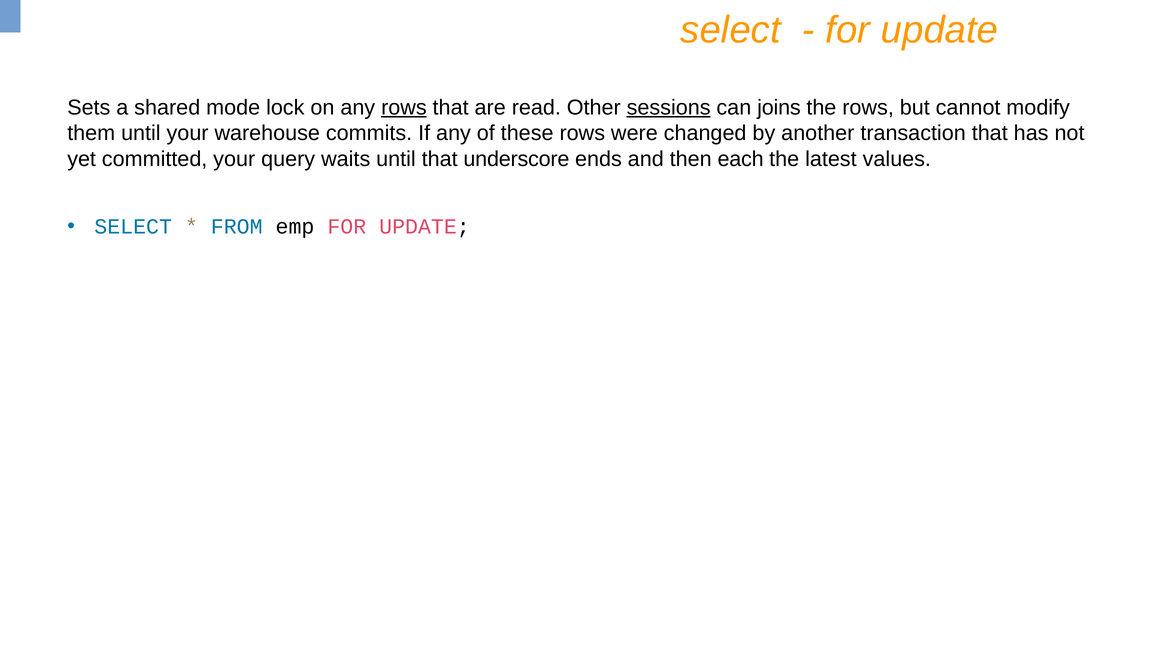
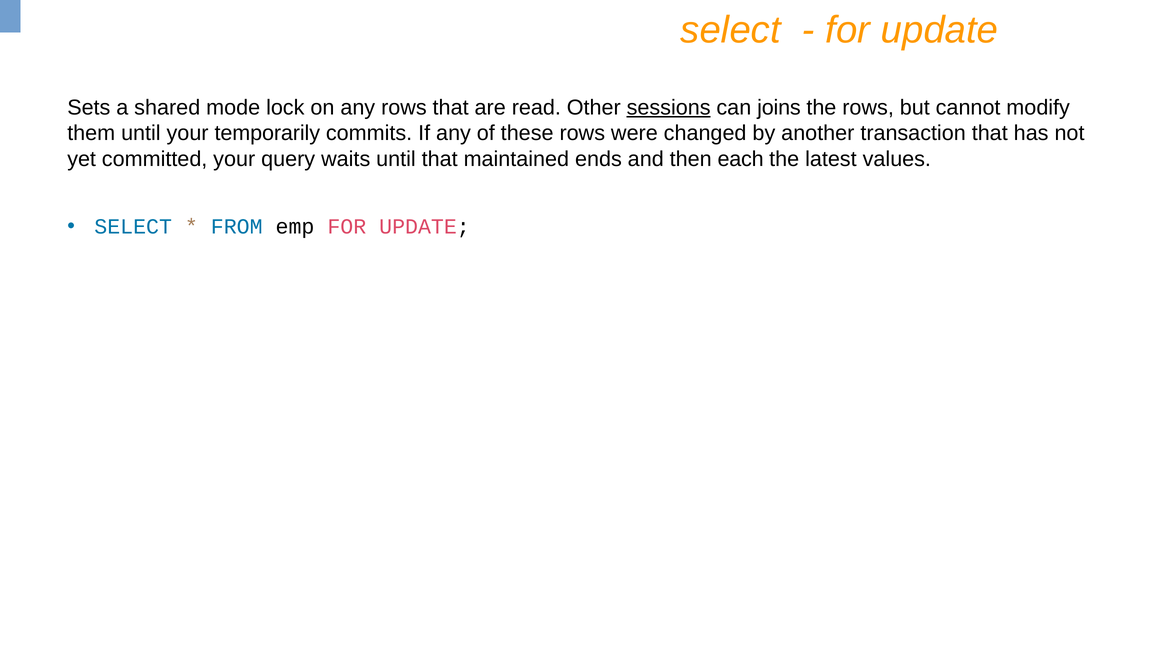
rows underline: present -> none (404, 108)
warehouse: warehouse -> temporarily (267, 133)
underscore: underscore -> maintained (516, 159)
